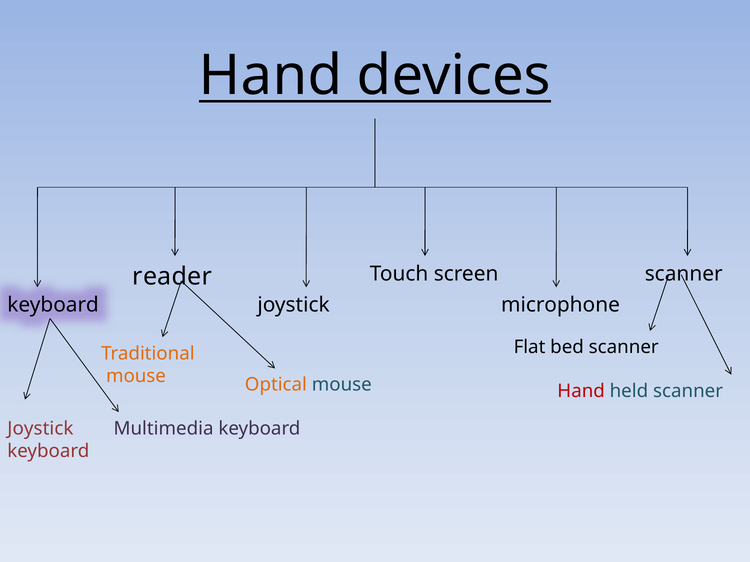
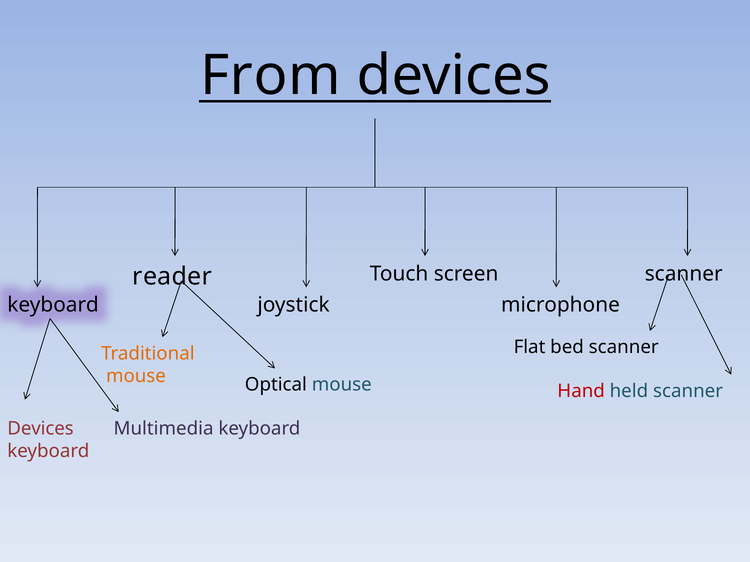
Hand: Hand -> From (270, 76)
Optical colour: orange -> black (276, 385)
Joystick: Joystick -> Devices (41, 429)
